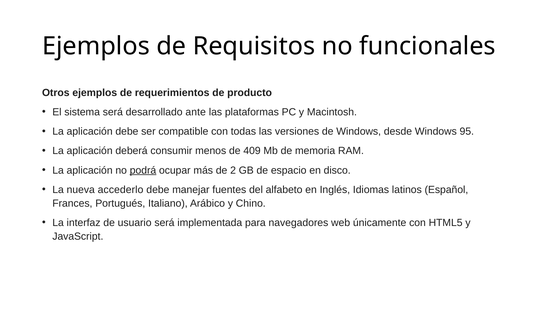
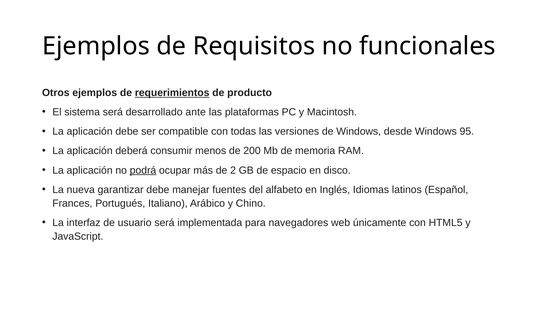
requerimientos underline: none -> present (172, 93)
409: 409 -> 200 (252, 151)
accederlo: accederlo -> garantizar (121, 190)
